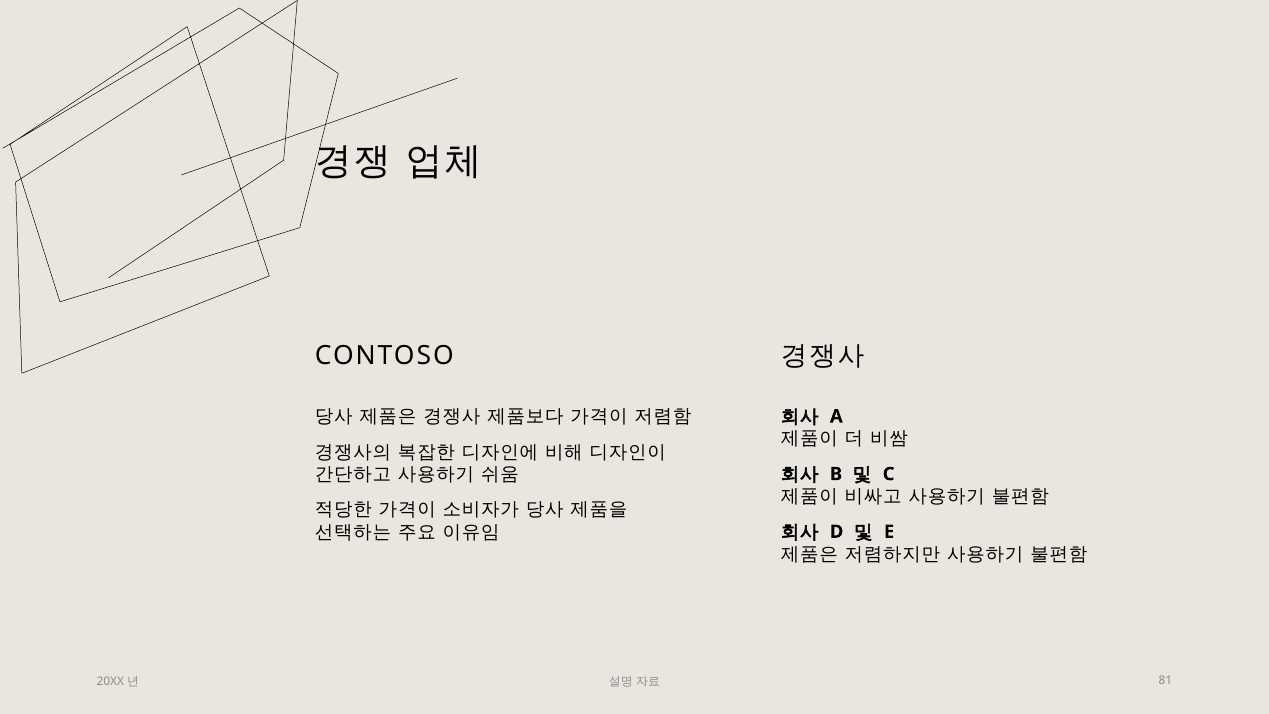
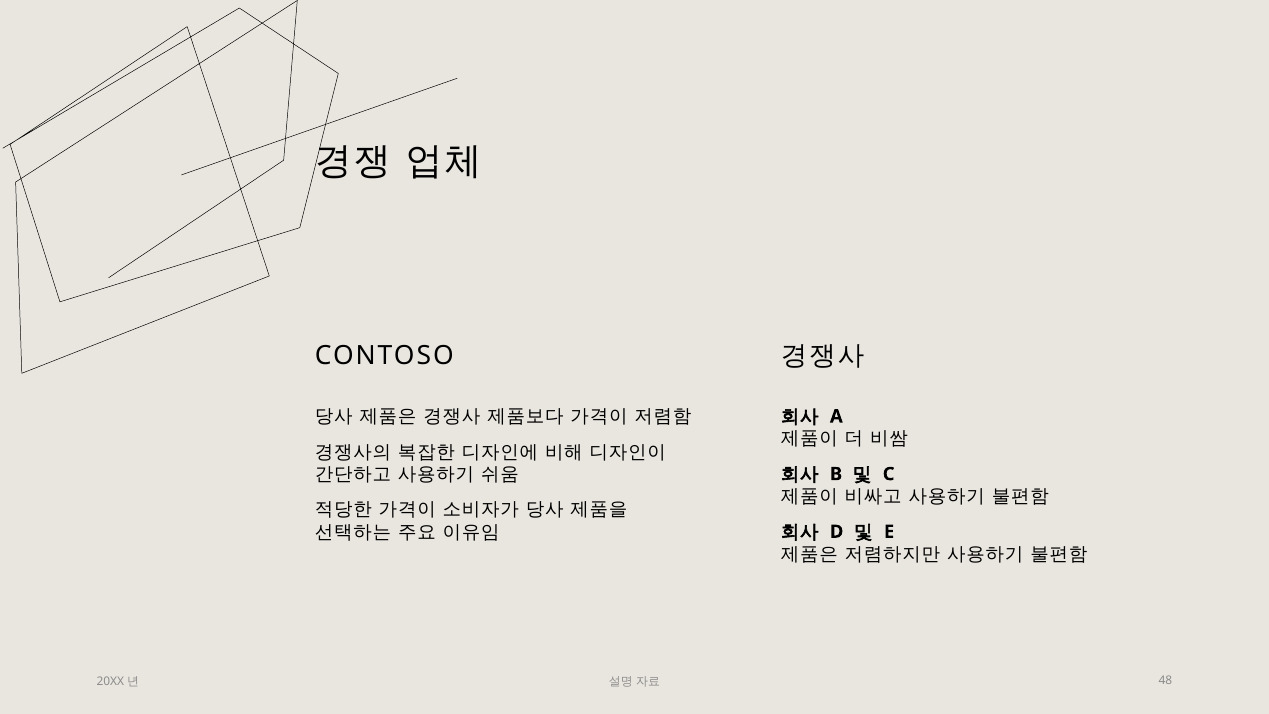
81: 81 -> 48 (1166, 680)
